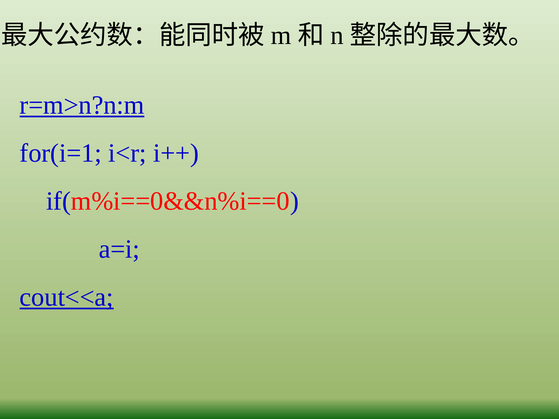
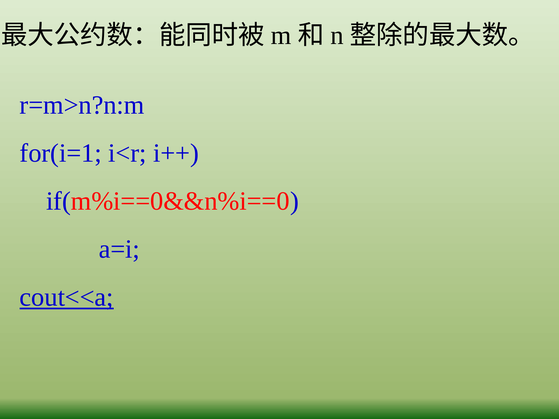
r=m>n?n:m underline: present -> none (82, 105)
